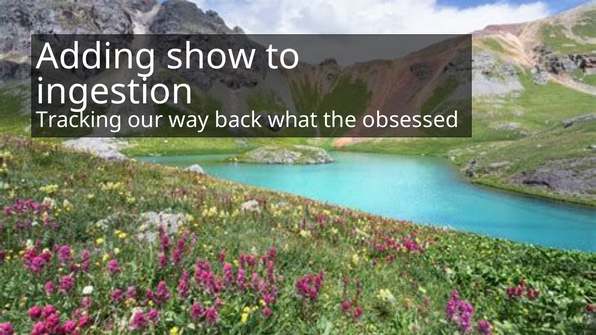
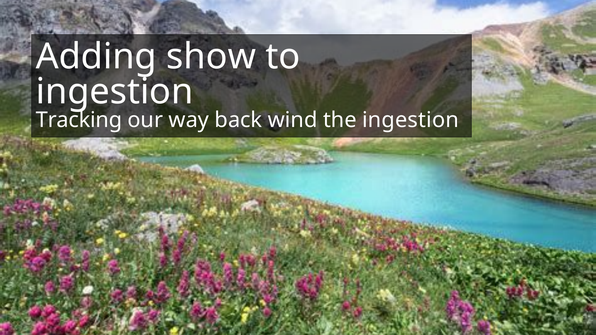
what: what -> wind (293, 120)
the obsessed: obsessed -> ingestion (411, 120)
